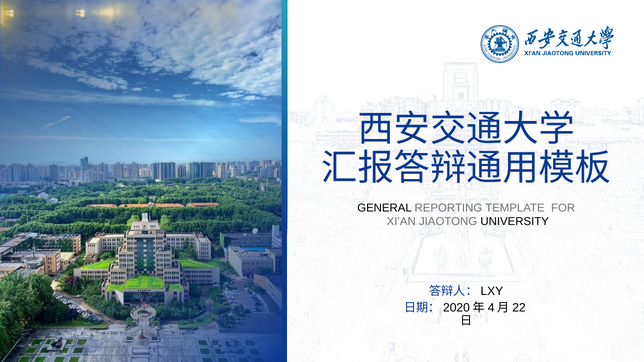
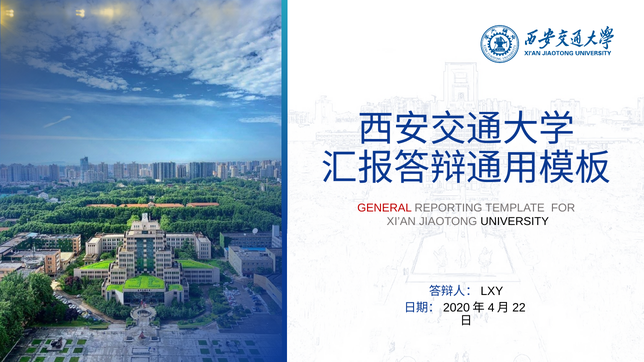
GENERAL colour: black -> red (385, 208)
